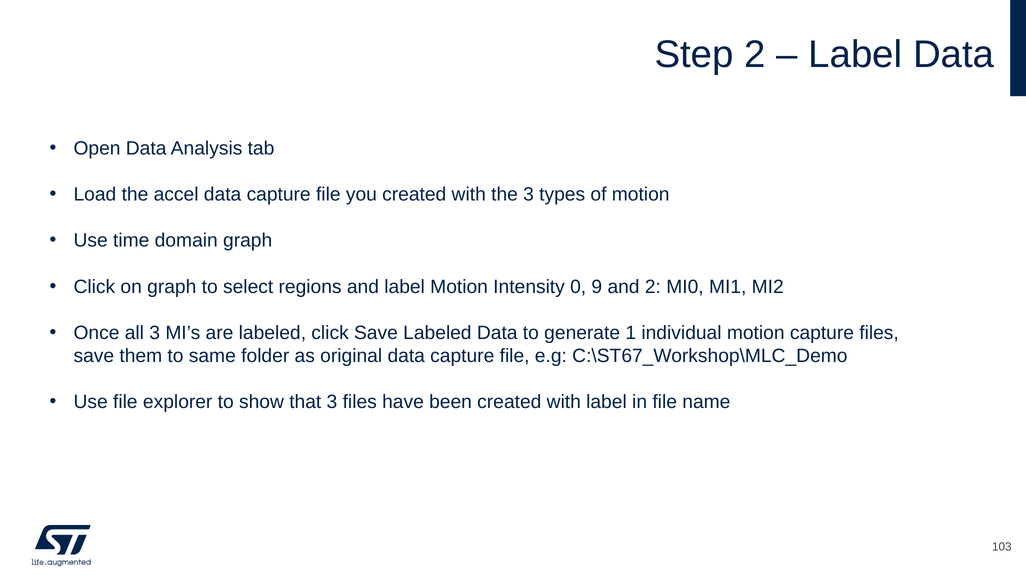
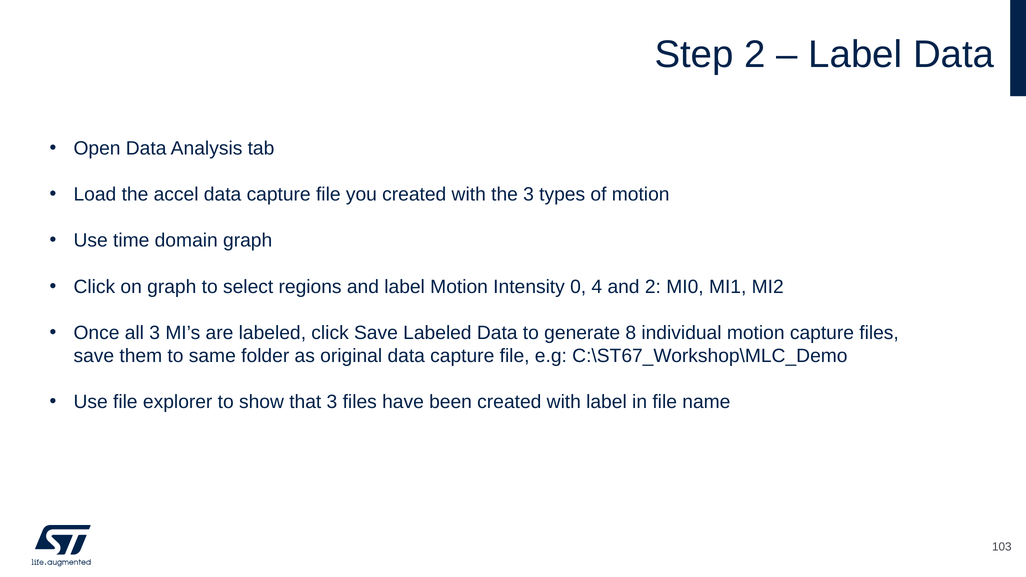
9: 9 -> 4 (597, 287)
1: 1 -> 8 (631, 333)
